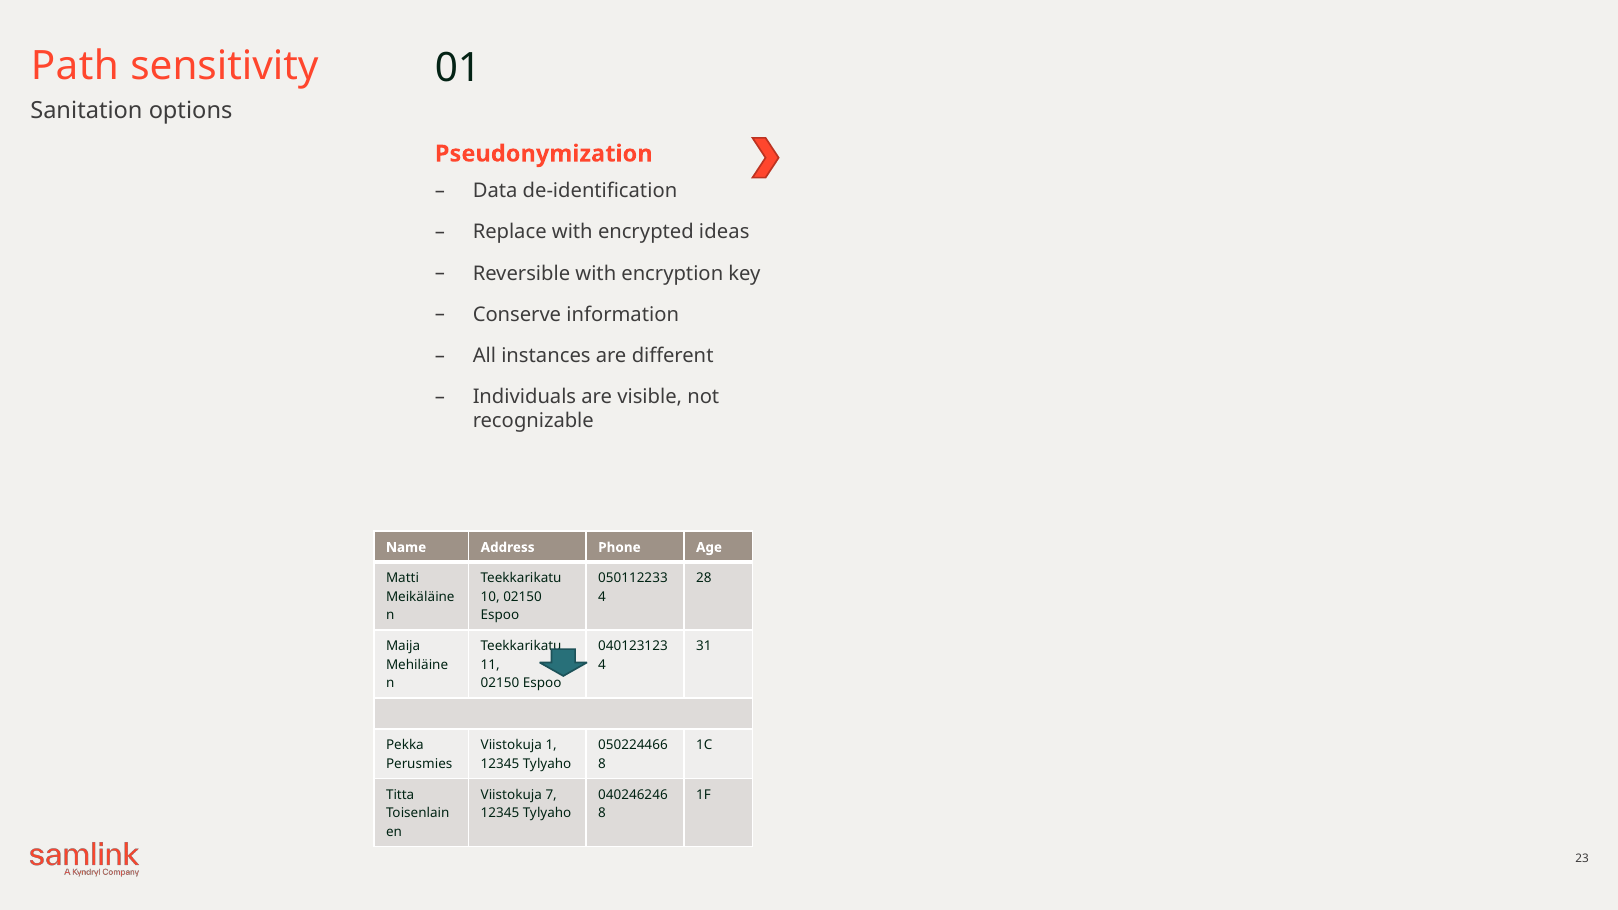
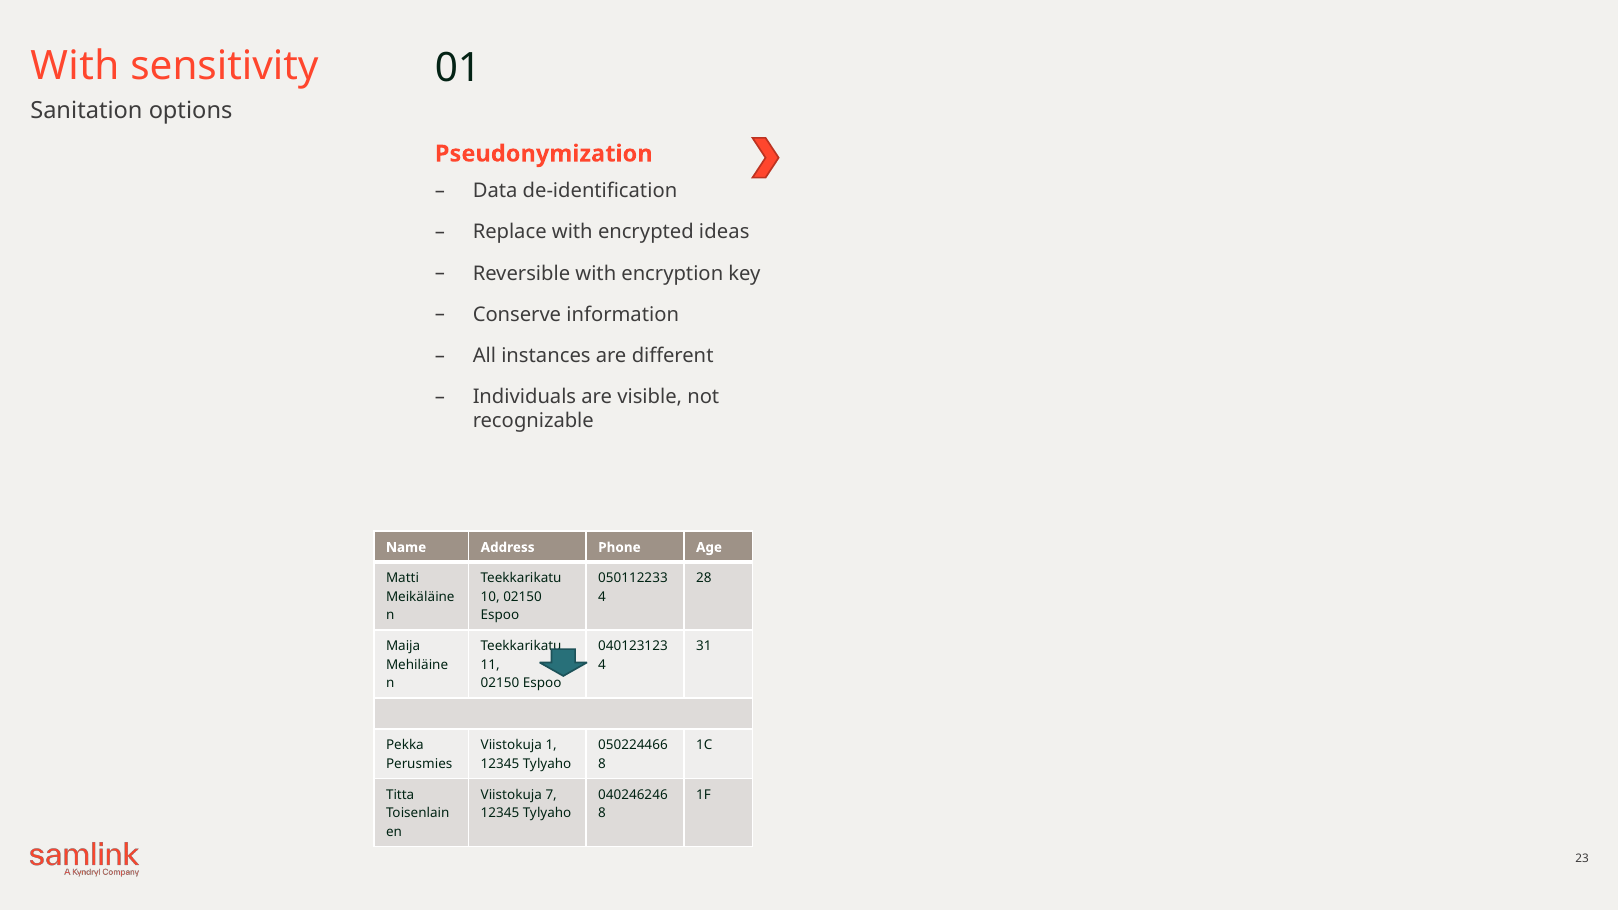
Path: Path -> With (75, 66)
